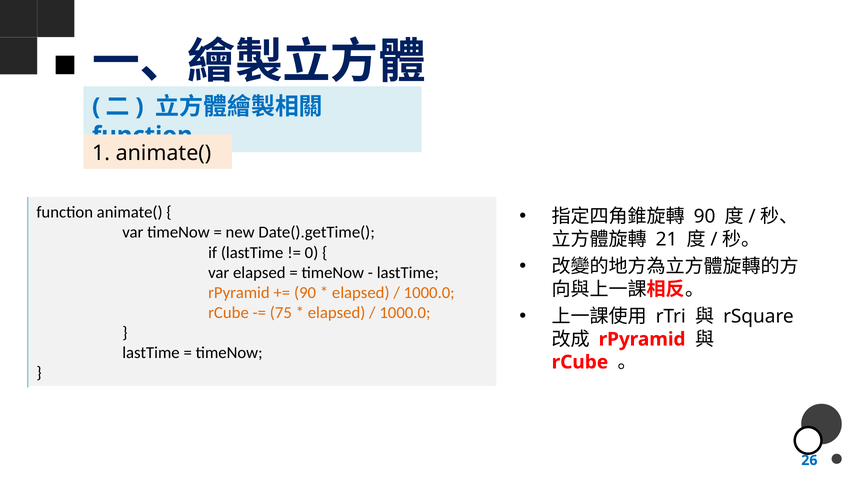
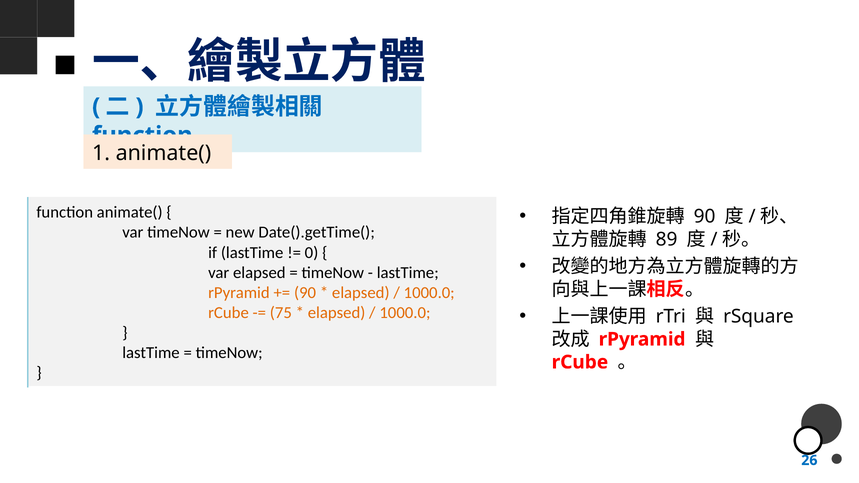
21: 21 -> 89 (667, 239)
